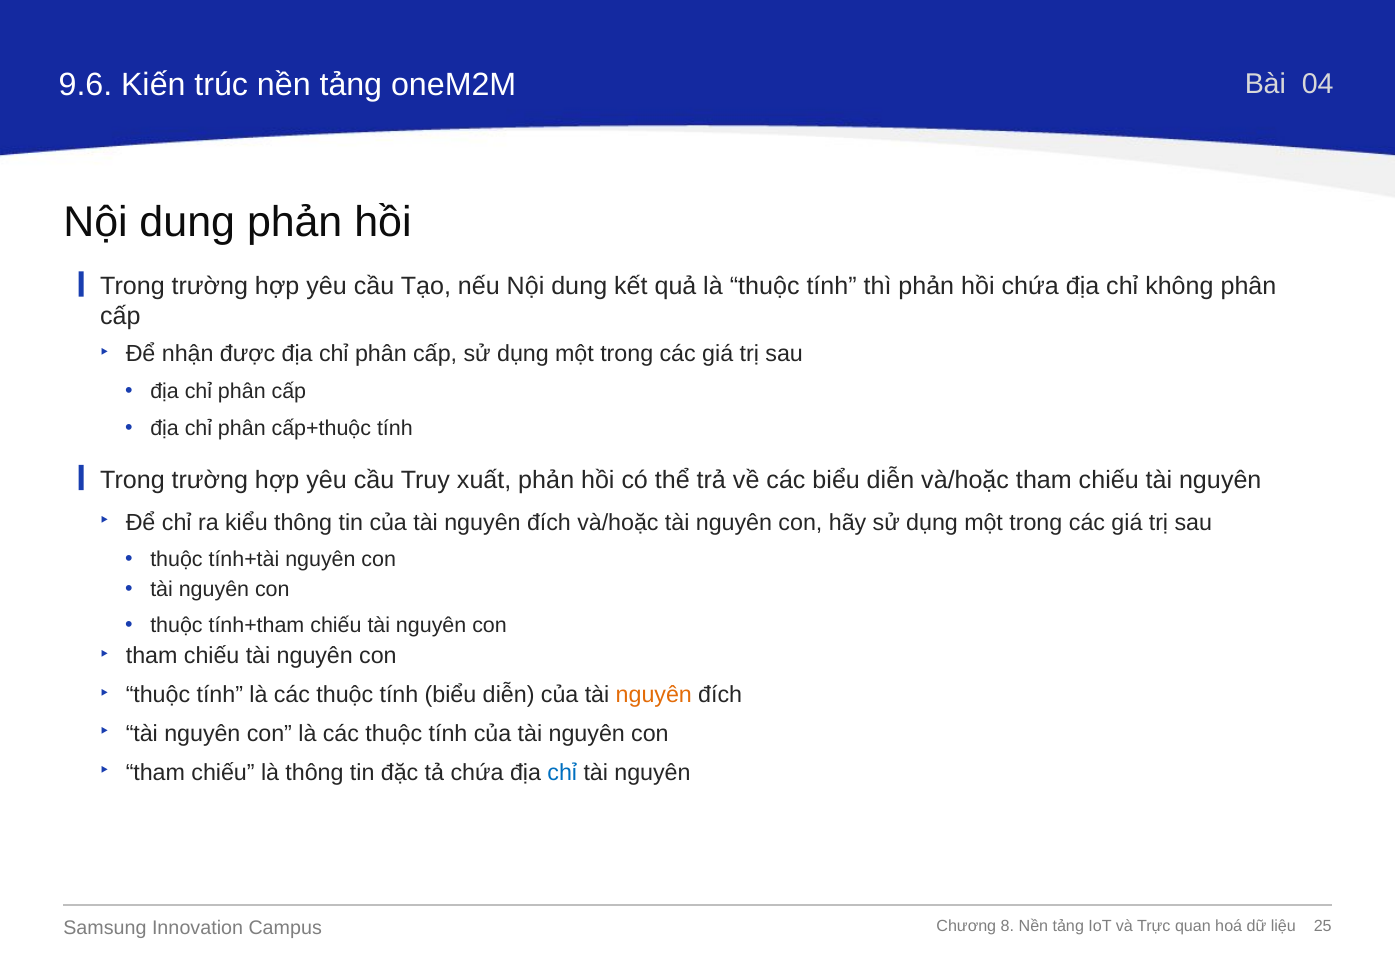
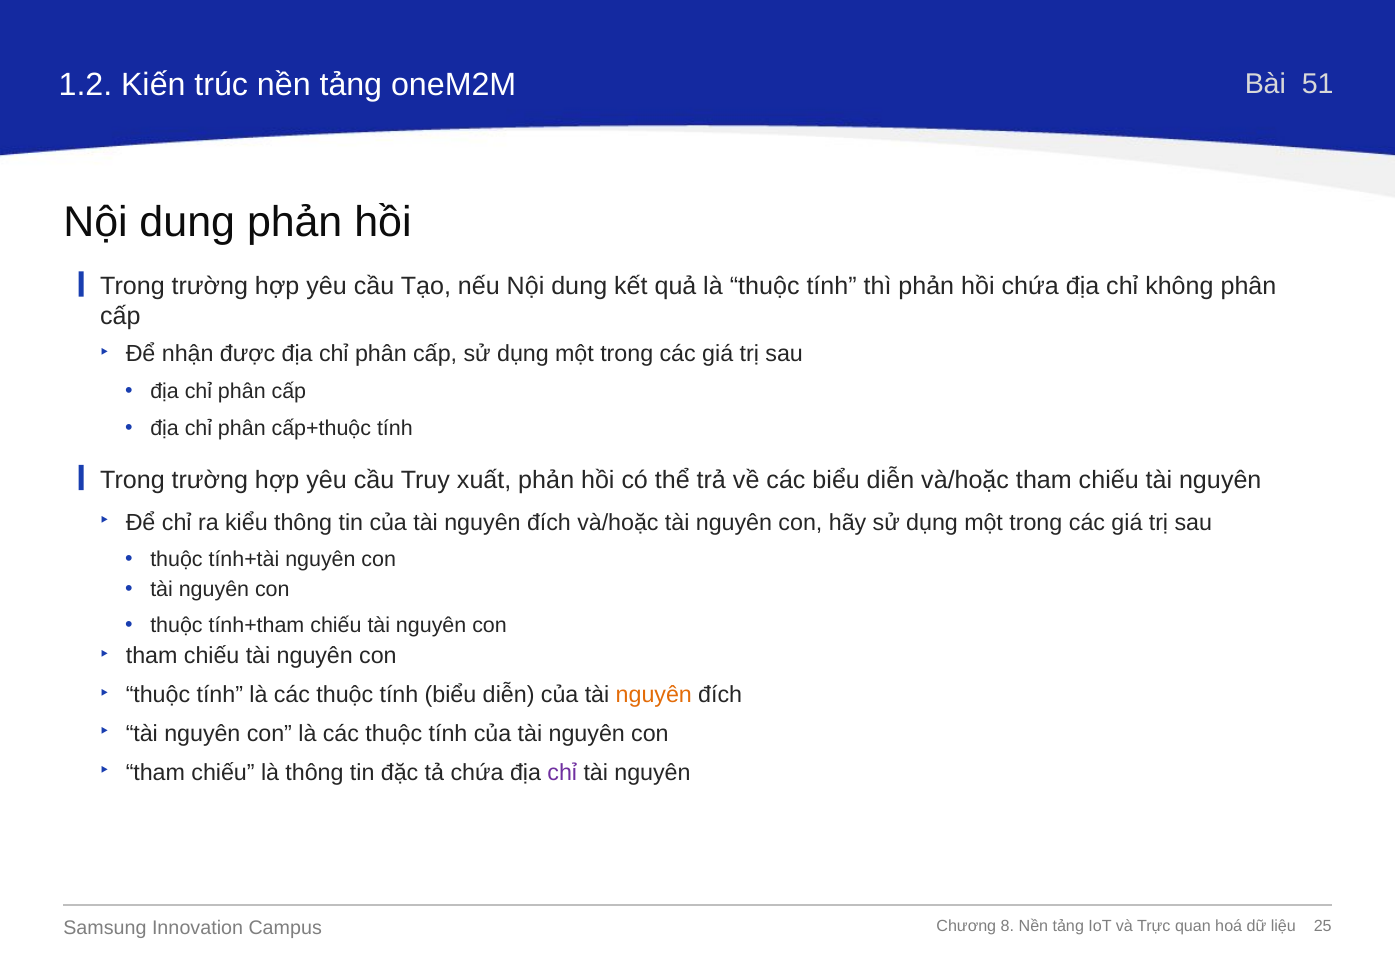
9.6: 9.6 -> 1.2 (85, 85)
04: 04 -> 51 (1318, 84)
chỉ colour: blue -> purple (562, 772)
